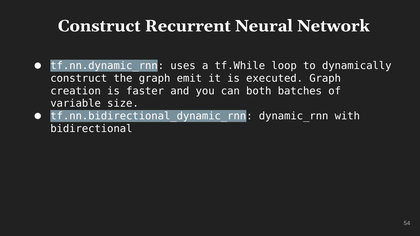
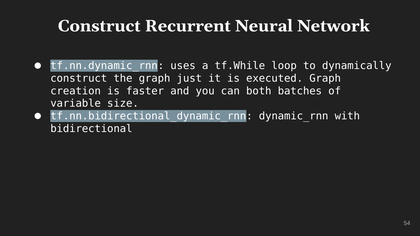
emit: emit -> just (189, 78)
